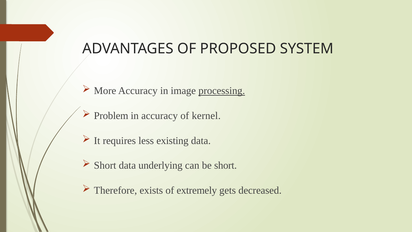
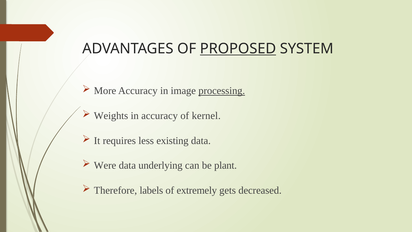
PROPOSED underline: none -> present (238, 49)
Problem: Problem -> Weights (111, 116)
Short: Short -> Were (105, 165)
be short: short -> plant (226, 165)
exists: exists -> labels (151, 190)
